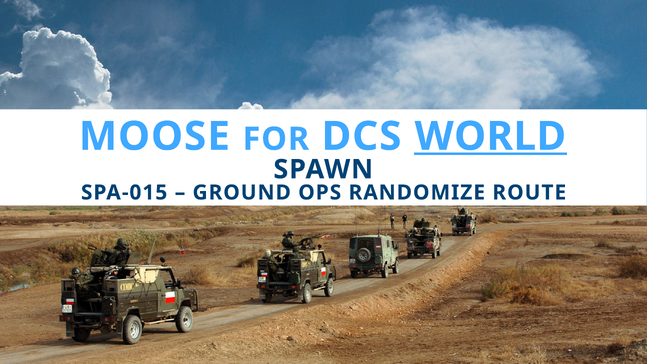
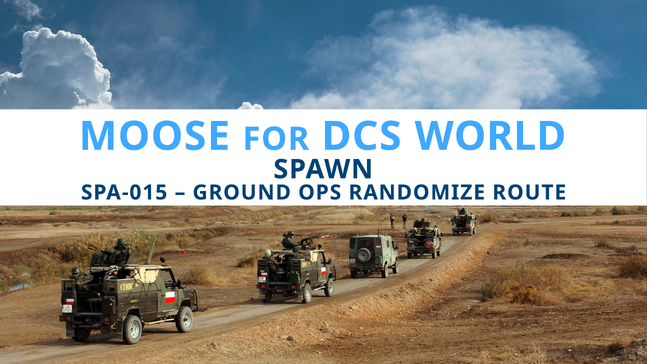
WORLD underline: present -> none (490, 136)
